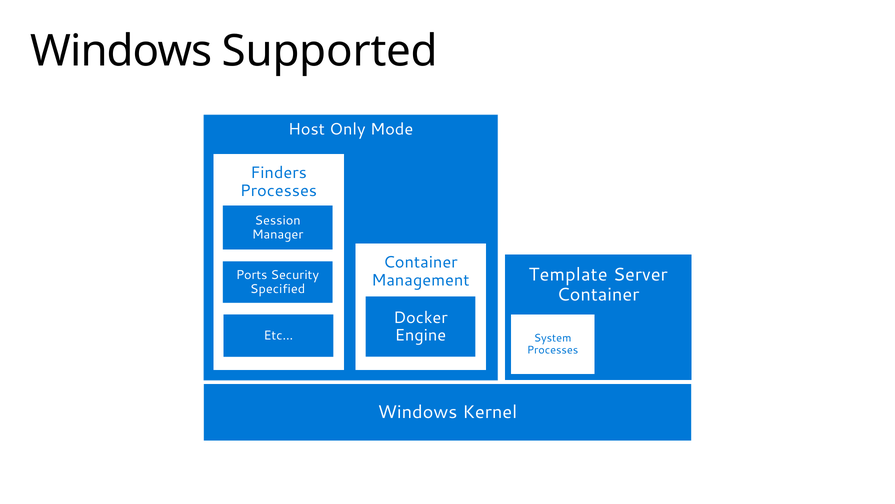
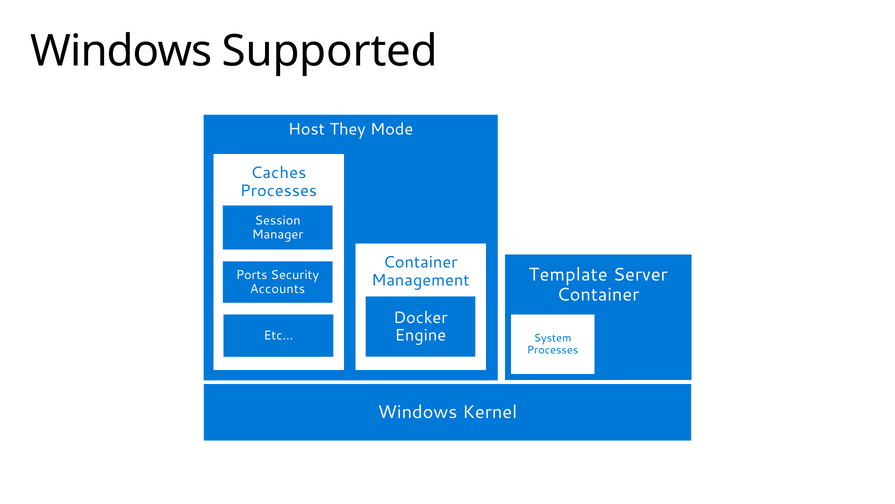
Only: Only -> They (348, 129)
Finders: Finders -> Caches (278, 173)
Specified: Specified -> Accounts (278, 289)
